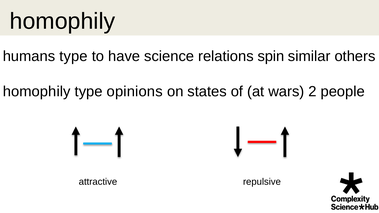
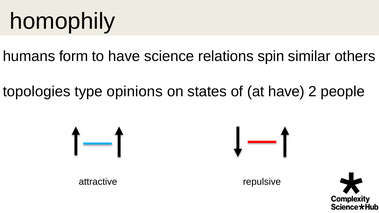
humans type: type -> form (74, 56)
homophily: homophily -> topologies (37, 92)
at wars: wars -> have (286, 92)
